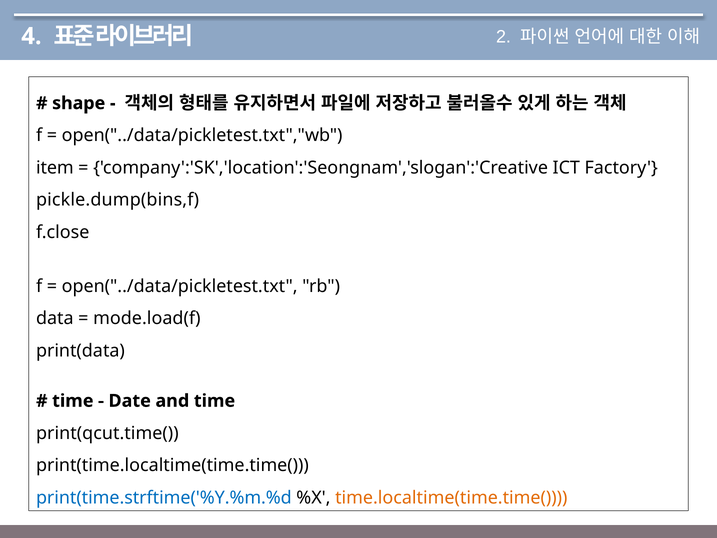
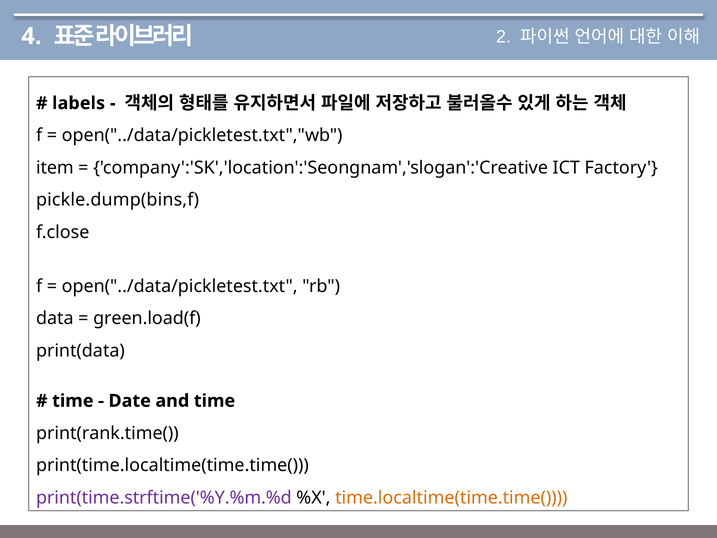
shape: shape -> labels (79, 103)
mode.load(f: mode.load(f -> green.load(f (147, 318)
print(qcut.time(: print(qcut.time( -> print(rank.time( (107, 433)
print(time.strftime('%Y.%m.%d colour: blue -> purple (164, 497)
